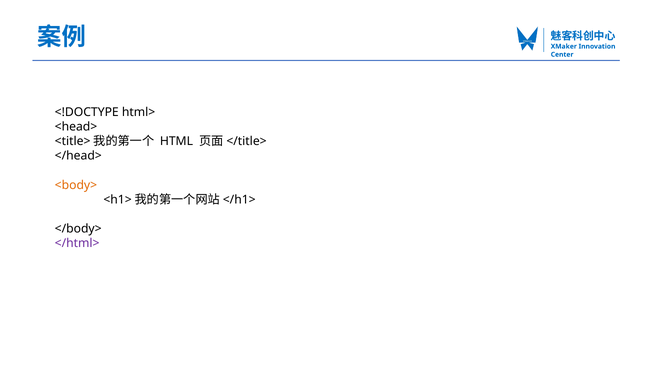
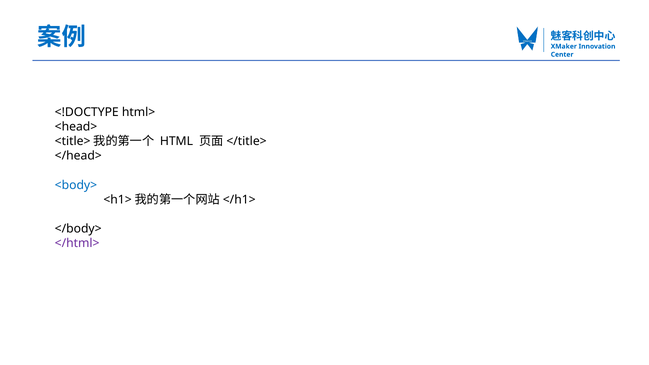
<body> colour: orange -> blue (76, 185)
